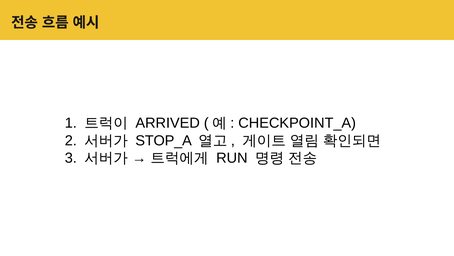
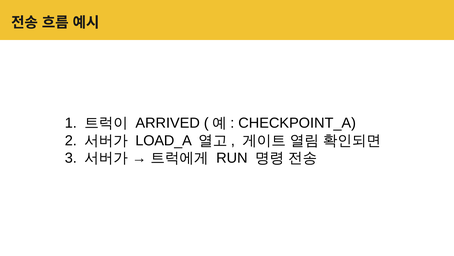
STOP_A: STOP_A -> LOAD_A (164, 140)
